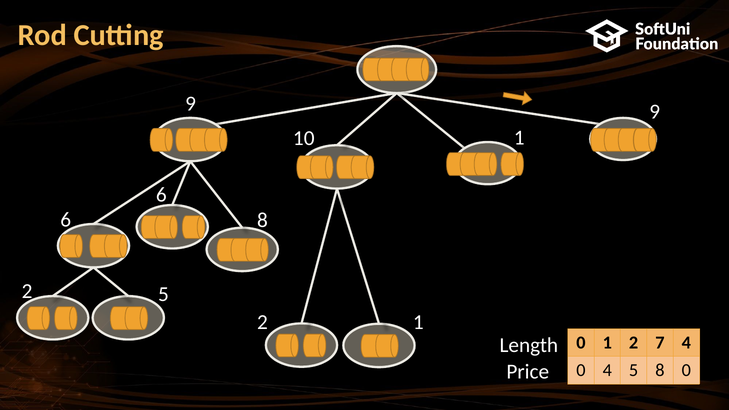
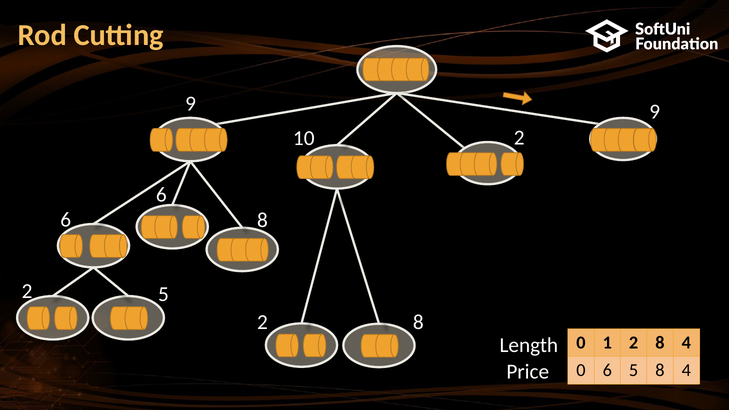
10 1: 1 -> 2 (519, 138)
1: 1 -> 8 (418, 323)
1 2 7: 7 -> 8 (660, 343)
0 4: 4 -> 6 (607, 370)
5 8 0: 0 -> 4 (686, 370)
